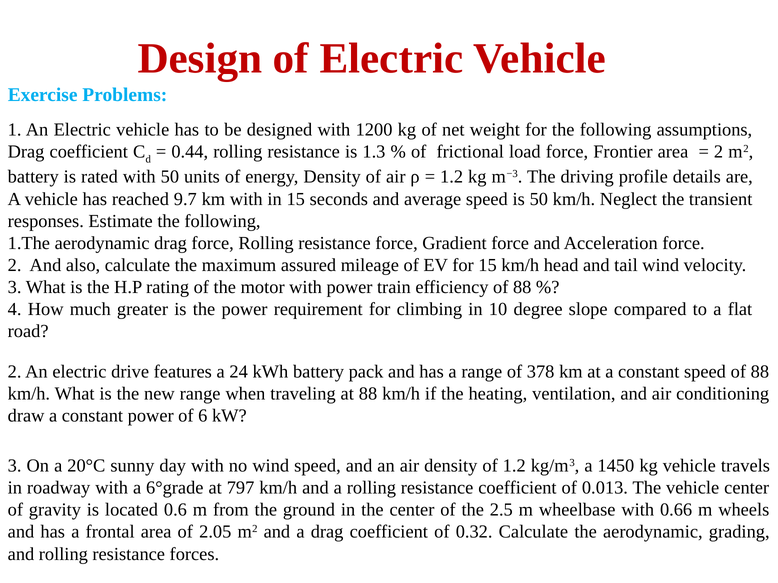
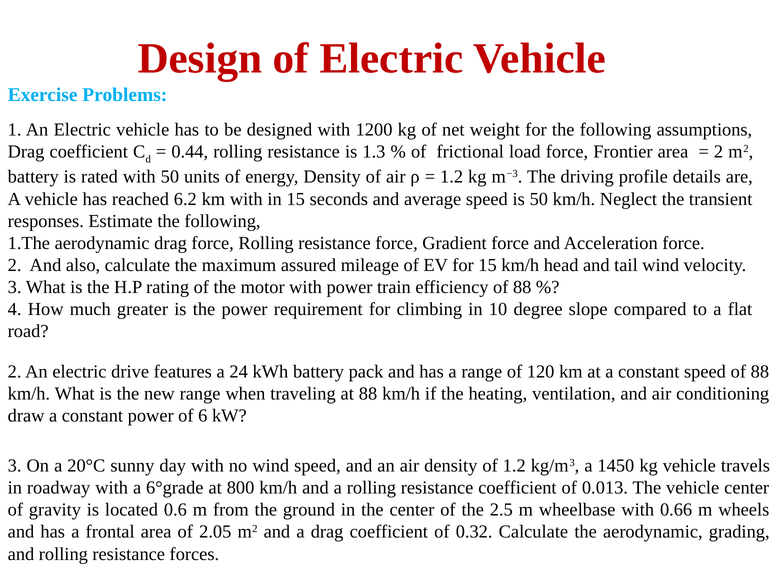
9.7: 9.7 -> 6.2 (185, 199)
378: 378 -> 120 (541, 372)
797: 797 -> 800 (241, 488)
